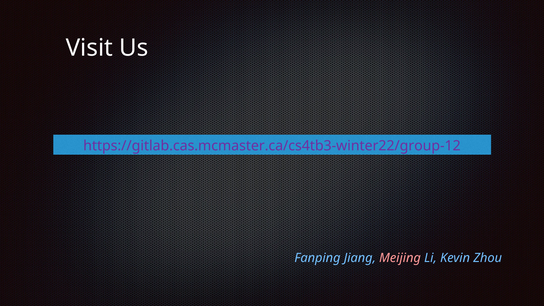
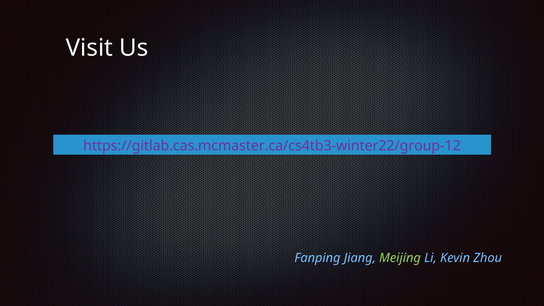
Meijing colour: pink -> light green (400, 258)
